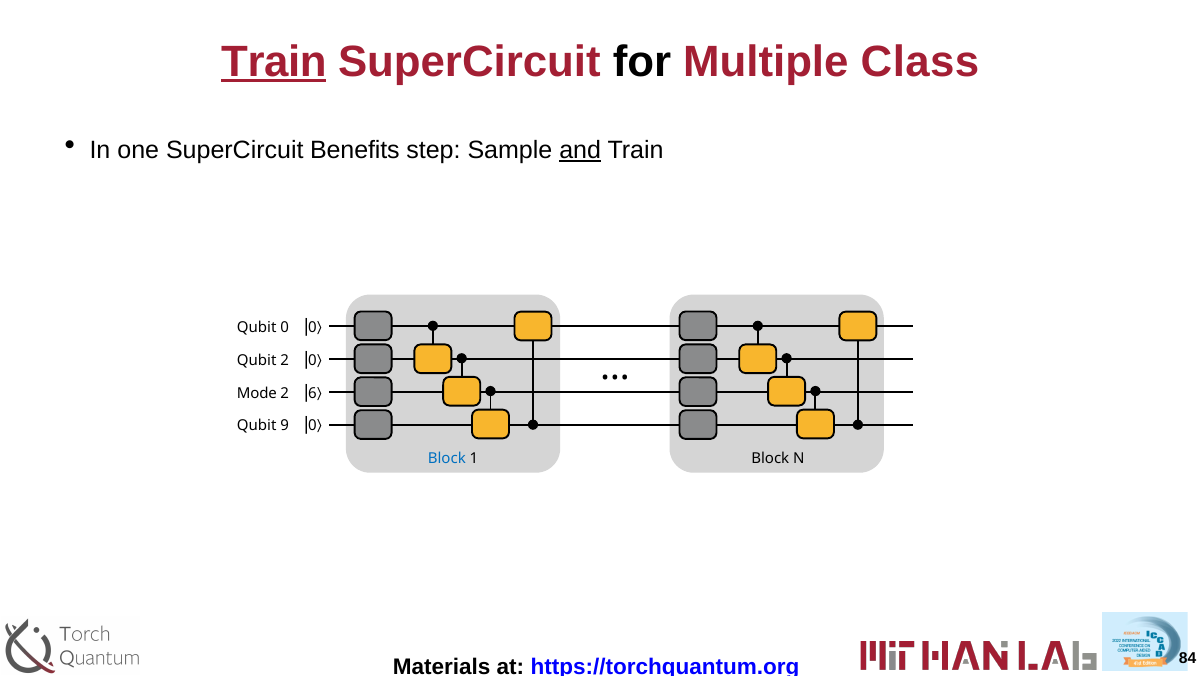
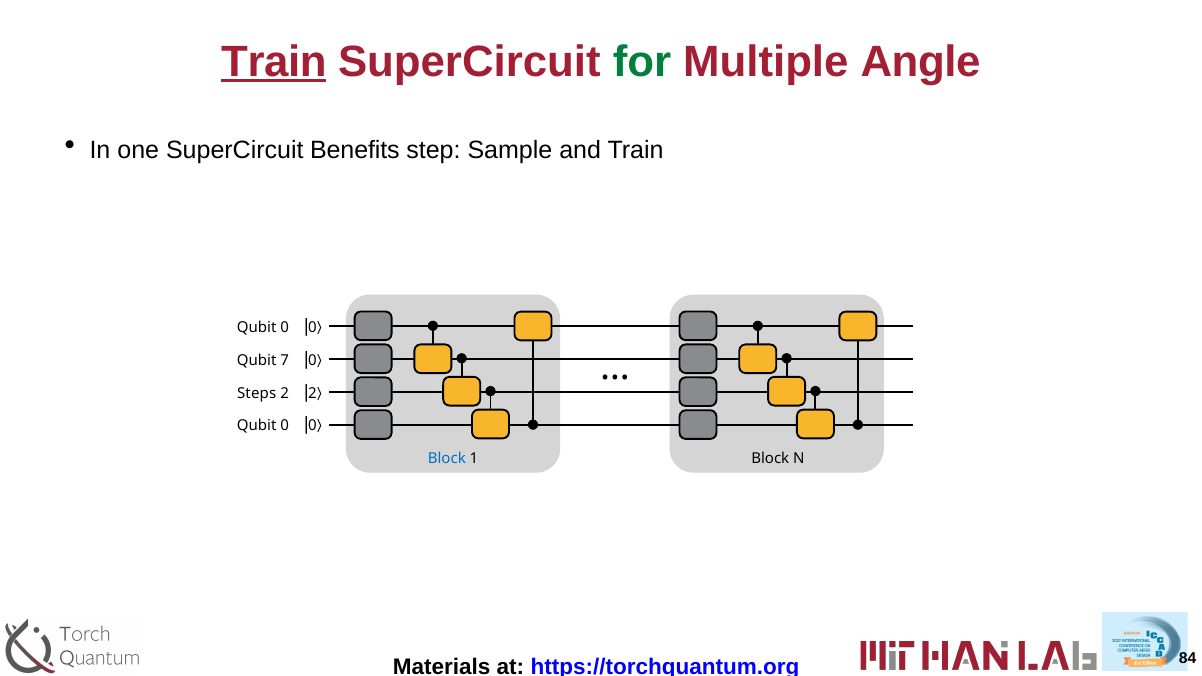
for colour: black -> green (642, 62)
Class: Class -> Angle (920, 62)
and underline: present -> none (580, 150)
Qubit 2: 2 -> 7 (285, 360)
Mode: Mode -> Steps (257, 393)
2 6: 6 -> 2 (313, 393)
9: 9 -> 0 (285, 425)
